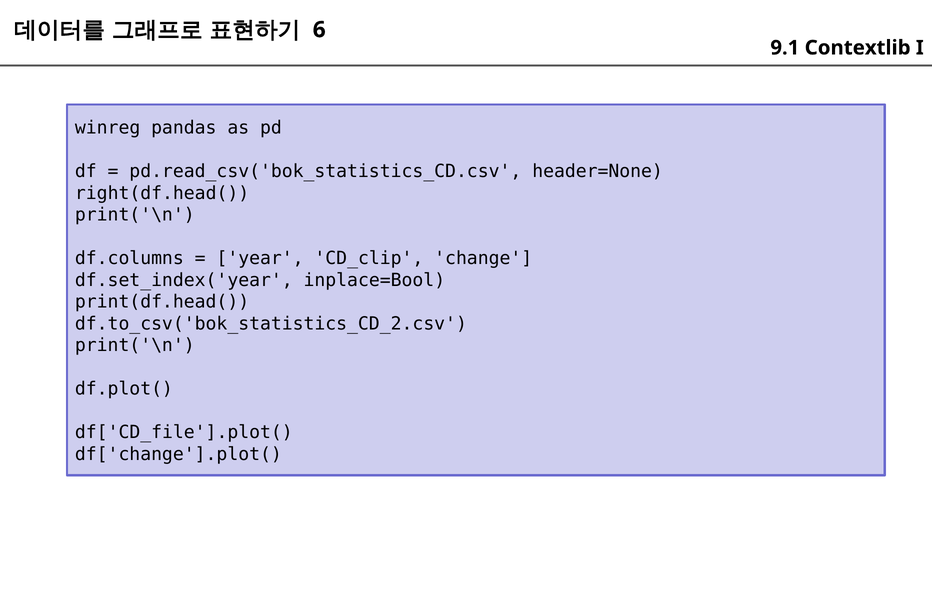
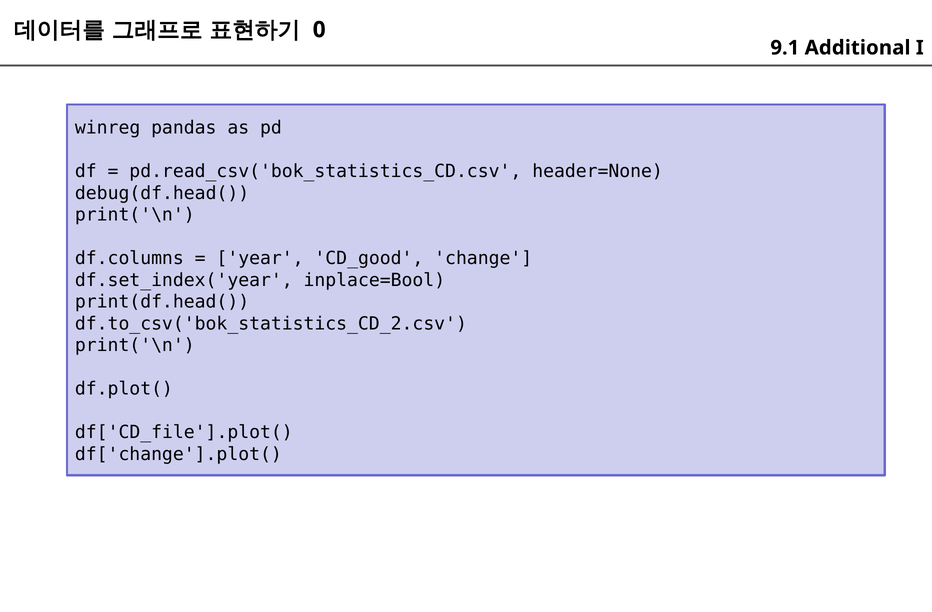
6: 6 -> 0 (319, 30)
Contextlib: Contextlib -> Additional (858, 48)
right(df.head(: right(df.head( -> debug(df.head( (162, 193)
CD_clip: CD_clip -> CD_good (369, 259)
